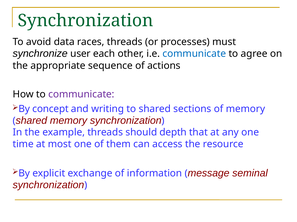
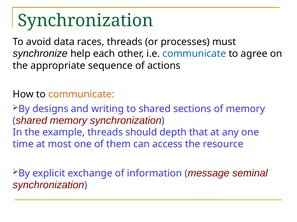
user: user -> help (81, 54)
communicate colour: purple -> orange (81, 95)
concept: concept -> designs (50, 109)
